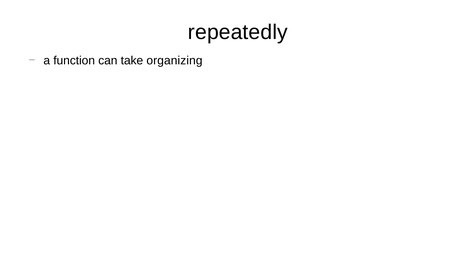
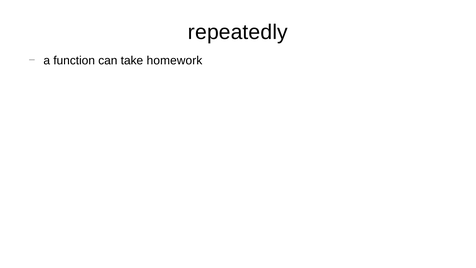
organizing: organizing -> homework (174, 61)
